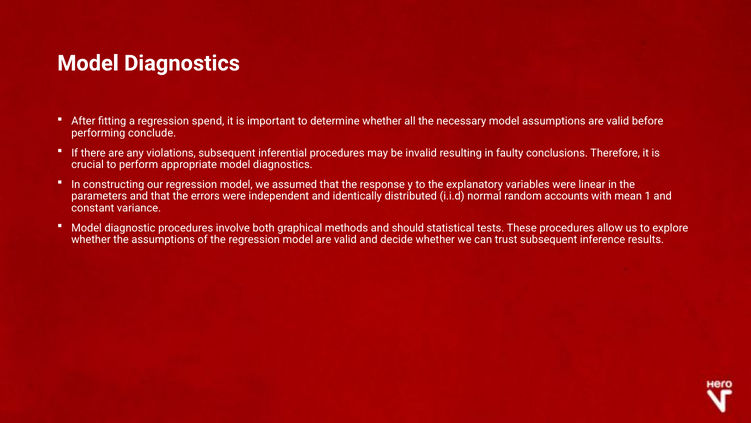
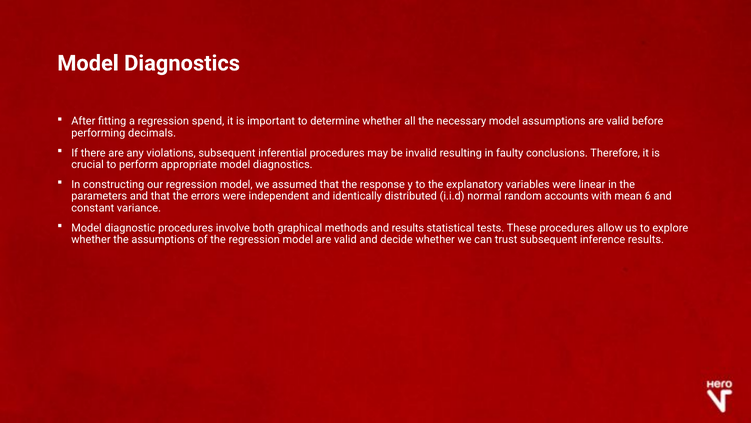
conclude: conclude -> decimals (152, 133)
1: 1 -> 6 (648, 196)
and should: should -> results (408, 228)
